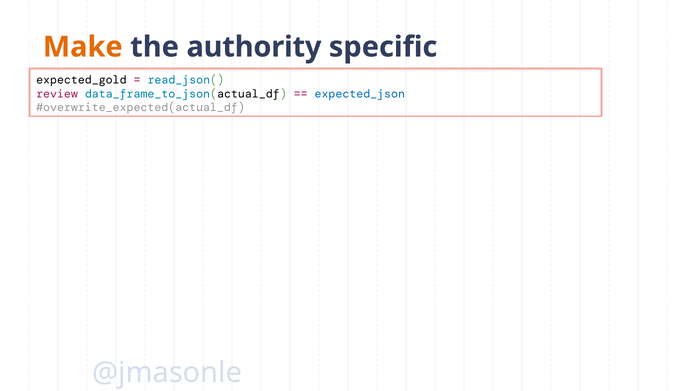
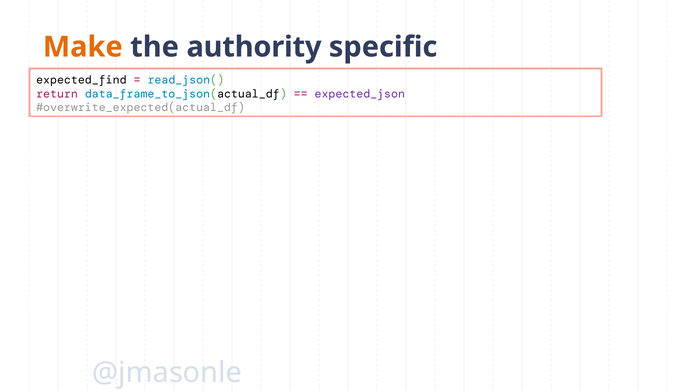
expected_gold: expected_gold -> expected_find (81, 80)
review: review -> return (57, 94)
expected_json colour: blue -> purple (360, 94)
